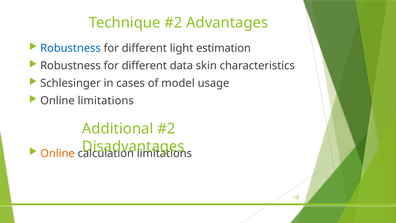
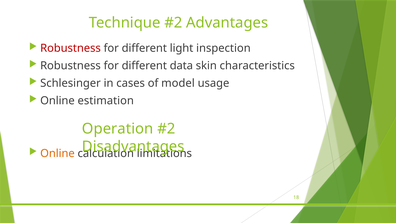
Robustness colour: blue -> red (70, 48)
estimation: estimation -> inspection (223, 48)
Online limitations: limitations -> estimation (106, 101)
Additional: Additional -> Operation (118, 129)
